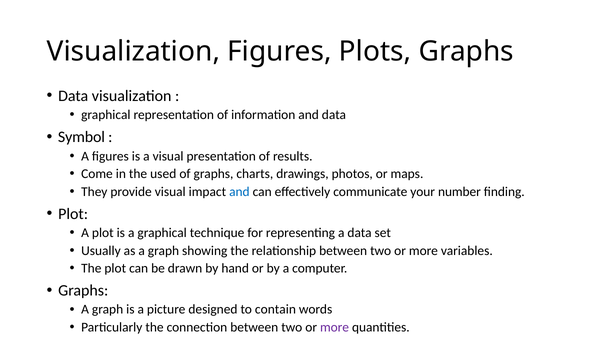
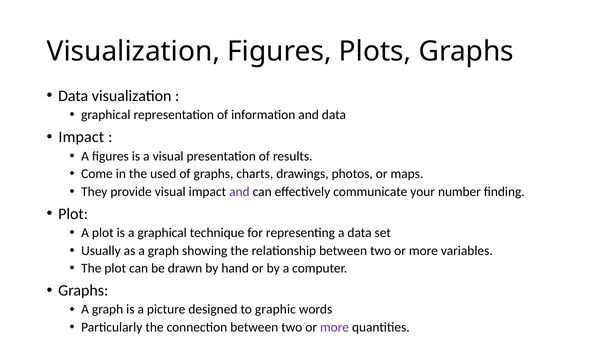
Symbol: Symbol -> Impact (81, 137)
and colour: blue -> purple (239, 191)
contain: contain -> graphic (275, 309)
